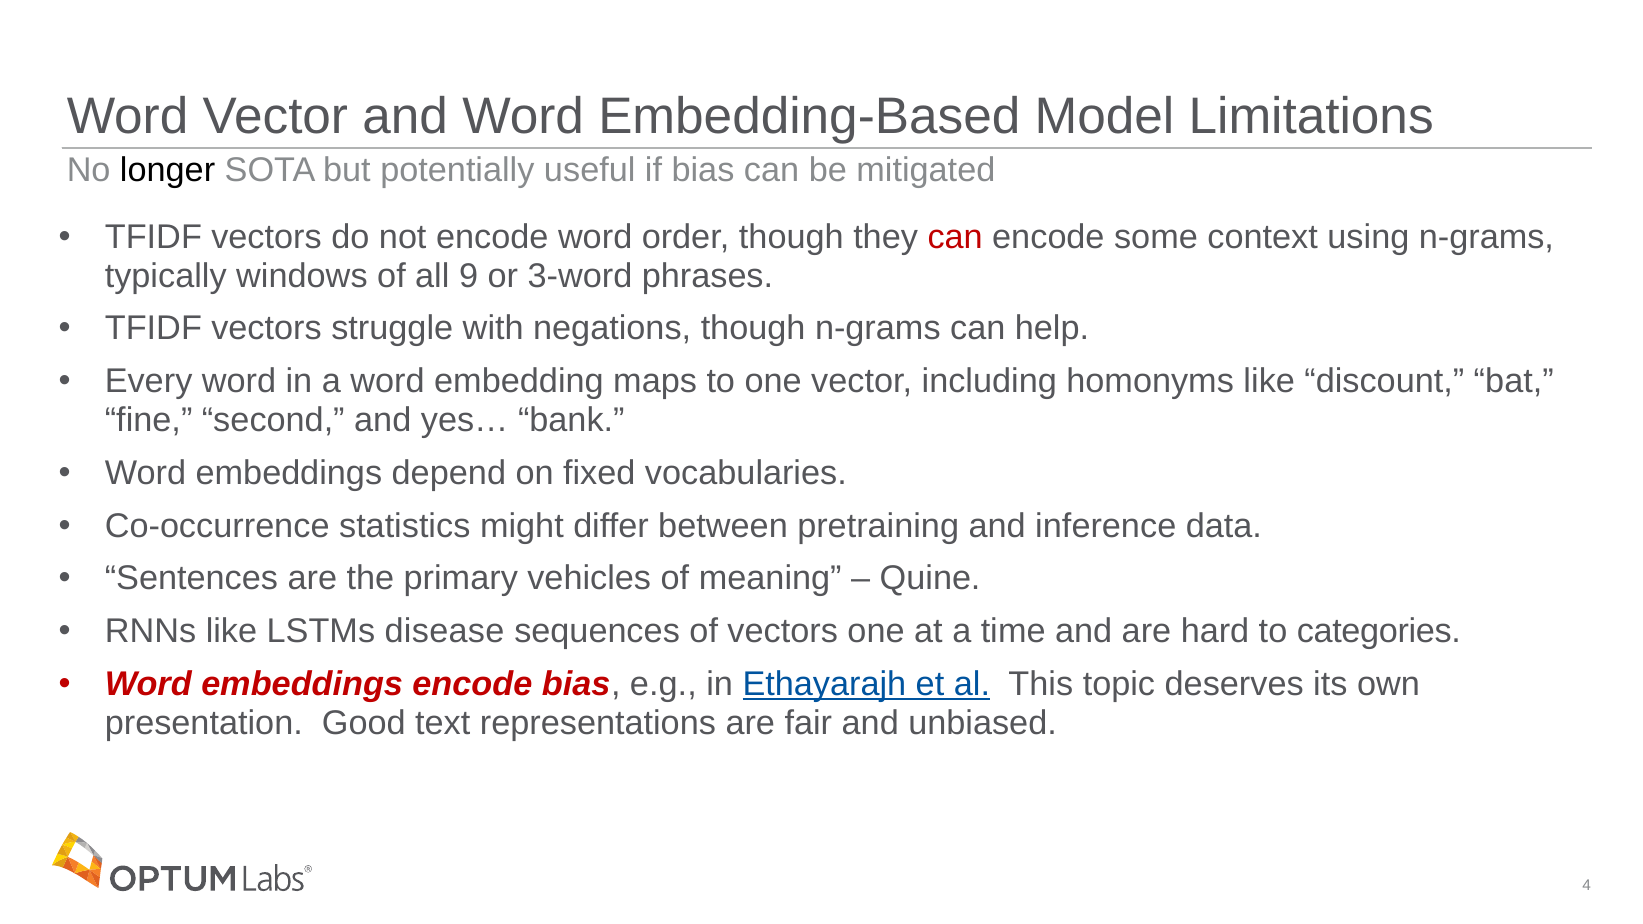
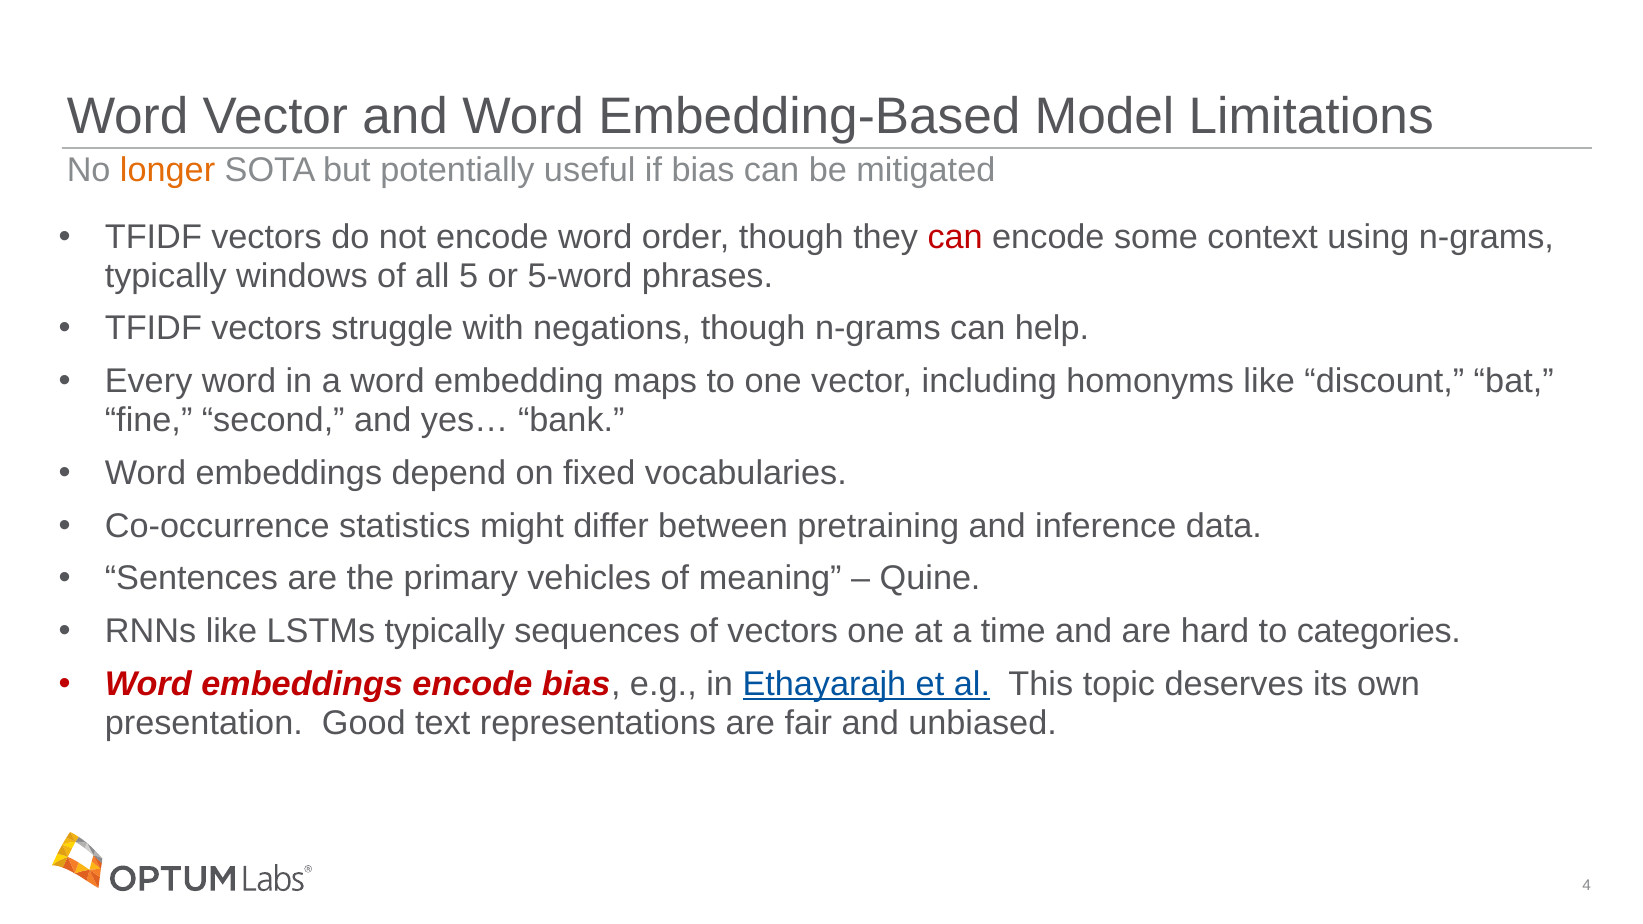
longer colour: black -> orange (168, 171)
9: 9 -> 5 (469, 276)
3-word: 3-word -> 5-word (580, 276)
LSTMs disease: disease -> typically (445, 631)
